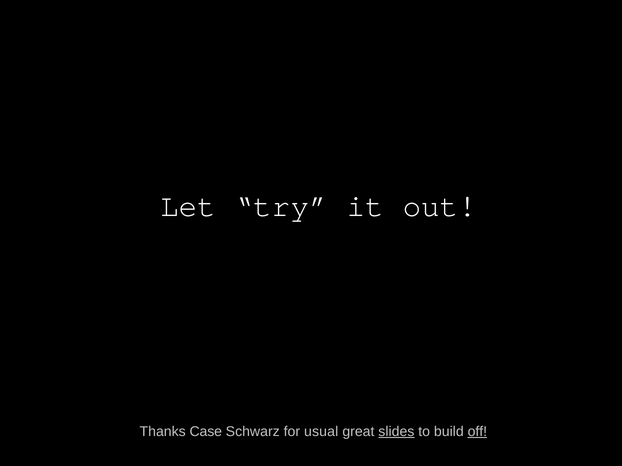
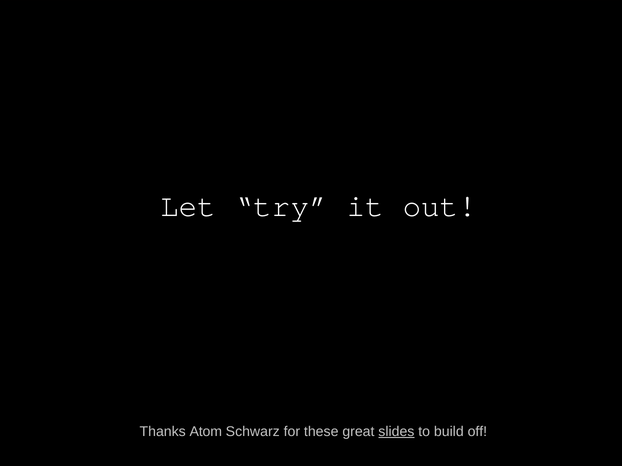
Case: Case -> Atom (206, 432)
usual: usual -> these (321, 432)
off underline: present -> none (477, 432)
